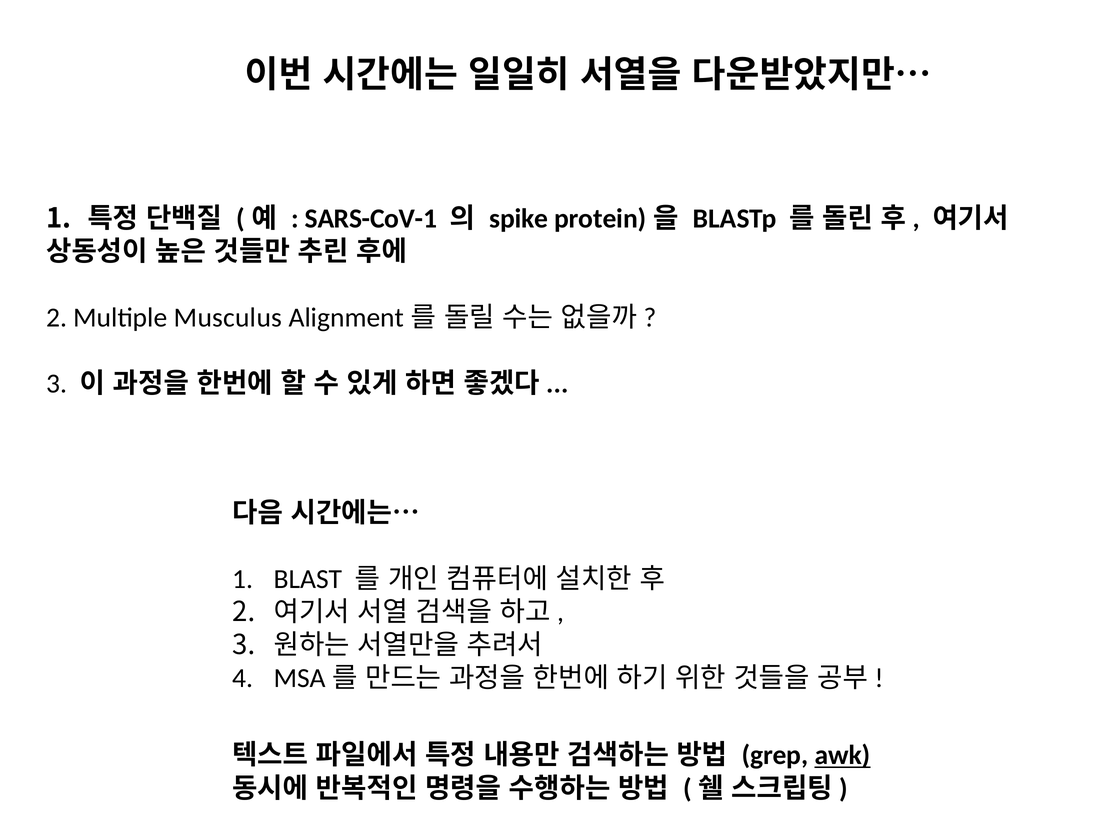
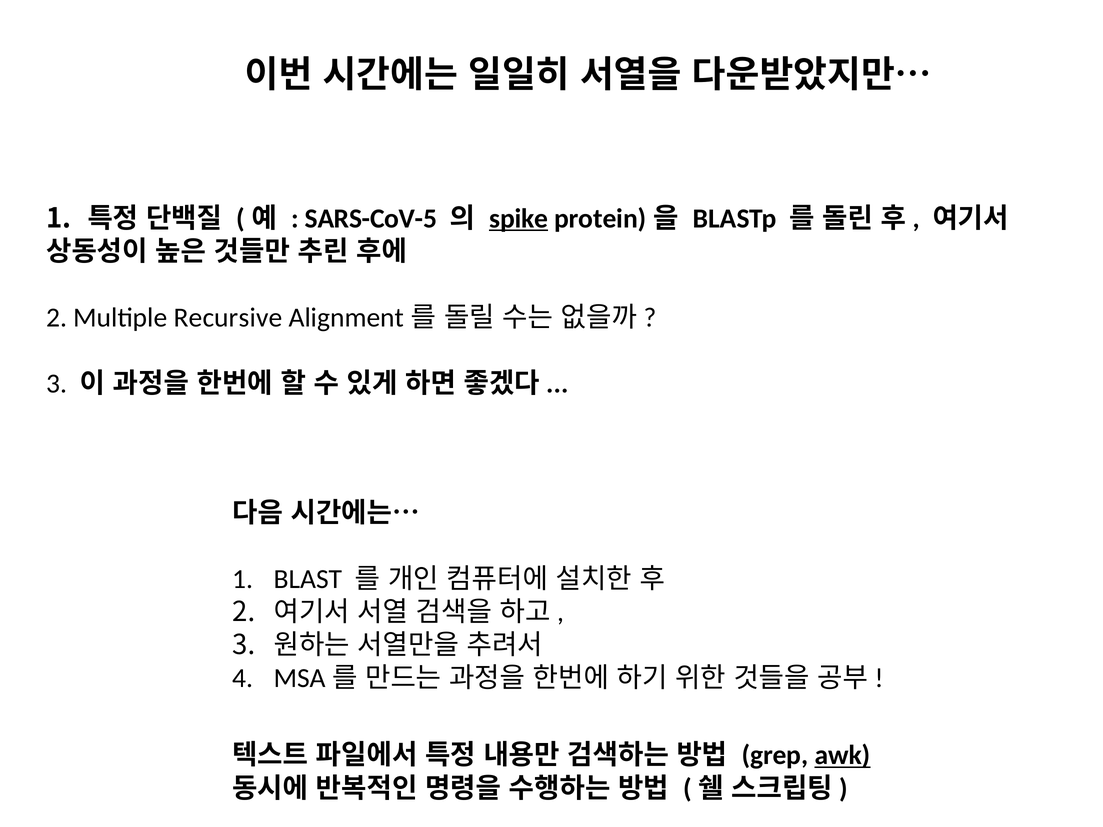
SARS-CoV-1: SARS-CoV-1 -> SARS-CoV-5 (371, 218)
spike underline: none -> present (519, 218)
Musculus: Musculus -> Recursive (228, 318)
